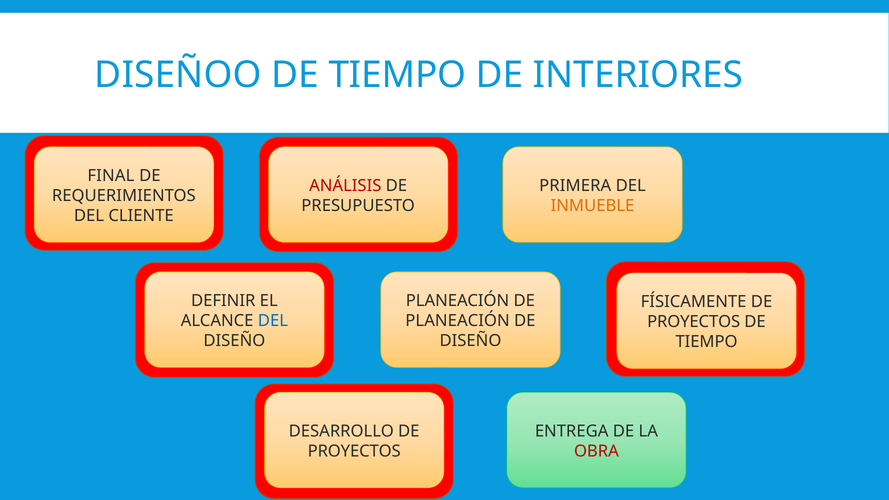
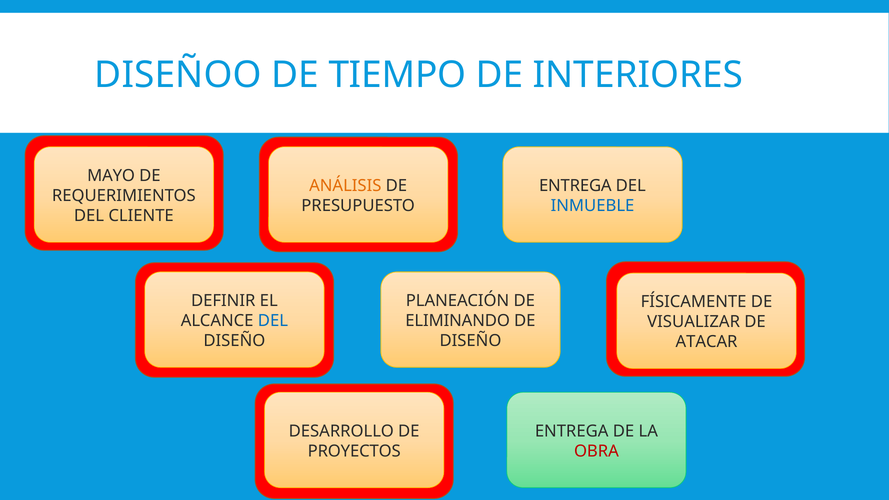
FINAL: FINAL -> MAYO (111, 176)
ANÁLISIS colour: red -> orange (345, 186)
PRIMERA: PRIMERA -> ENTREGA (575, 186)
INMUEBLE colour: orange -> blue (593, 206)
PLANEACIÓN: PLANEACIÓN -> ELIMINANDO (458, 321)
PROYECTOS: PROYECTOS -> VISUALIZAR (694, 322)
TIEMPO: TIEMPO -> ATACAR (707, 342)
